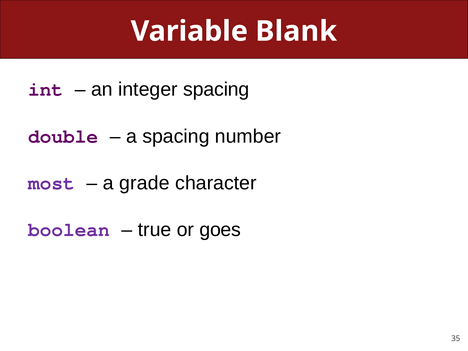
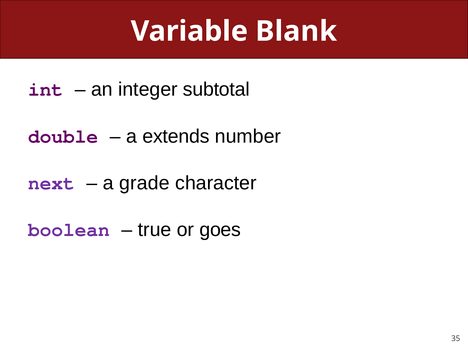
integer spacing: spacing -> subtotal (216, 89)
a spacing: spacing -> extends (176, 136)
most: most -> next (51, 183)
